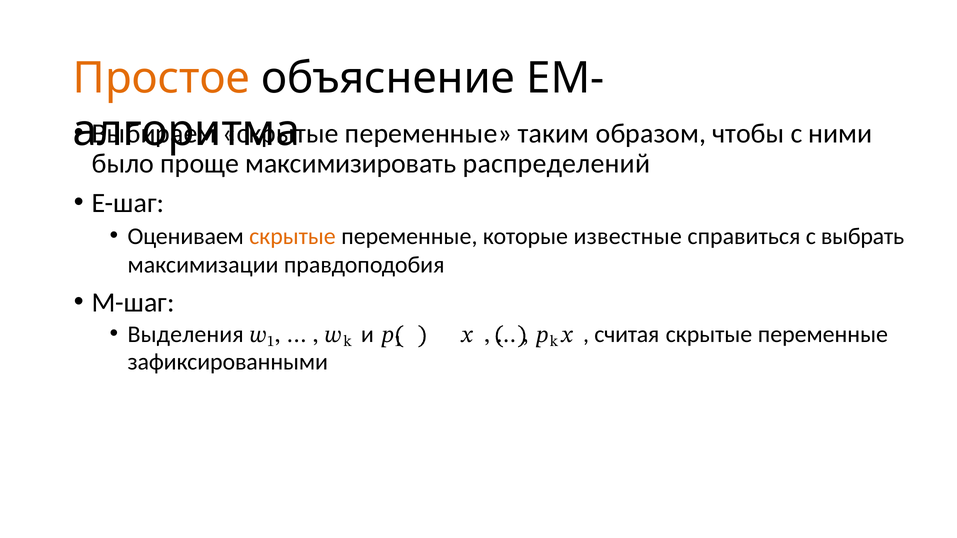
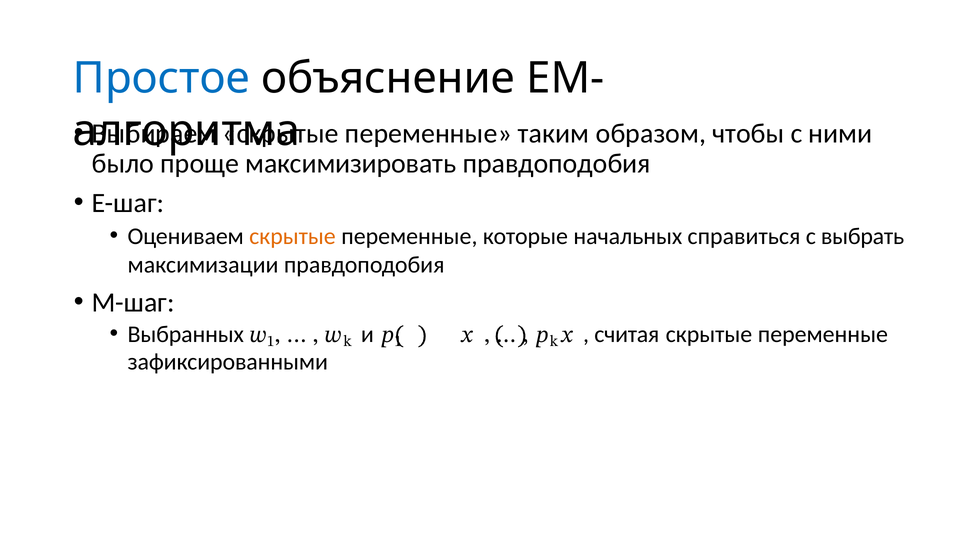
Простое colour: orange -> blue (161, 78)
максимизировать распределений: распределений -> правдоподобия (557, 164)
известные: известные -> начальных (628, 236)
Выделения: Выделения -> Выбранных (186, 335)
